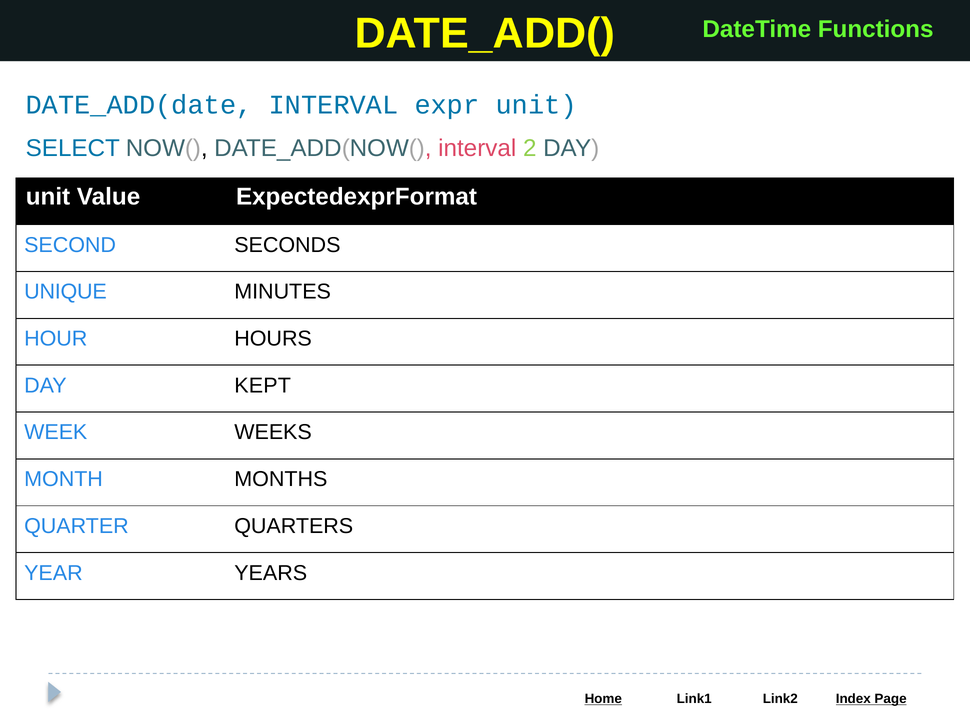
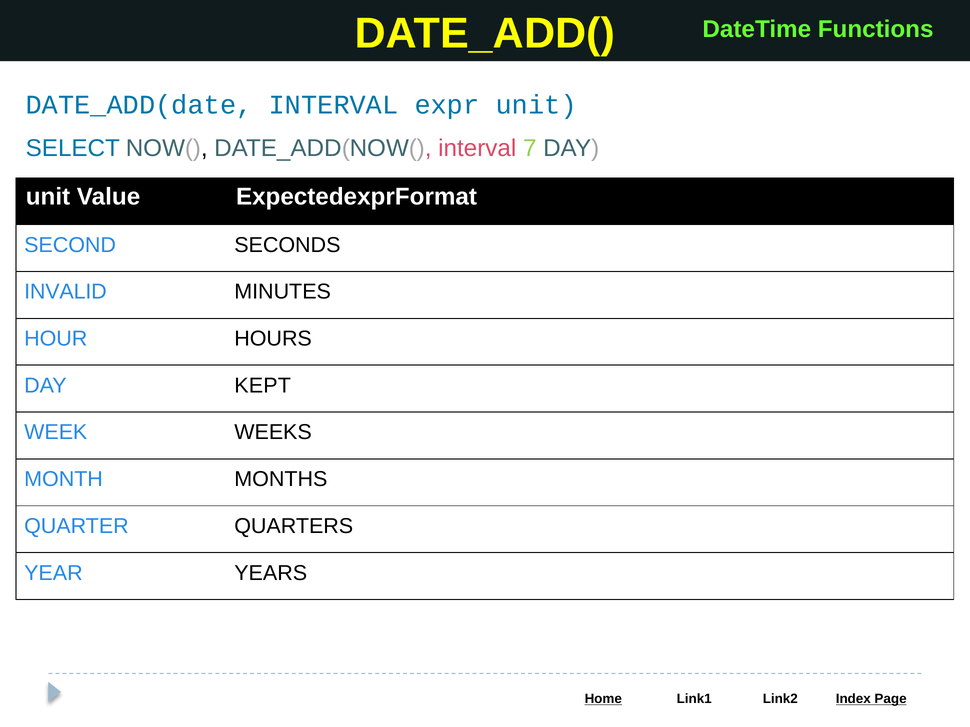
2: 2 -> 7 (530, 148)
UNIQUE: UNIQUE -> INVALID (65, 292)
